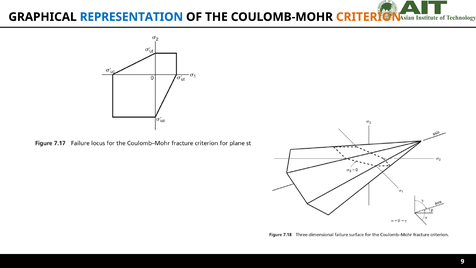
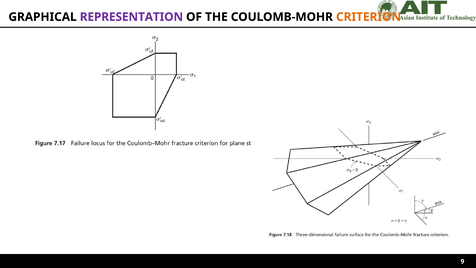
REPRESENTATION colour: blue -> purple (131, 17)
